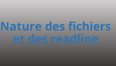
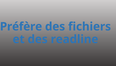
Nature: Nature -> Préfère (21, 26)
